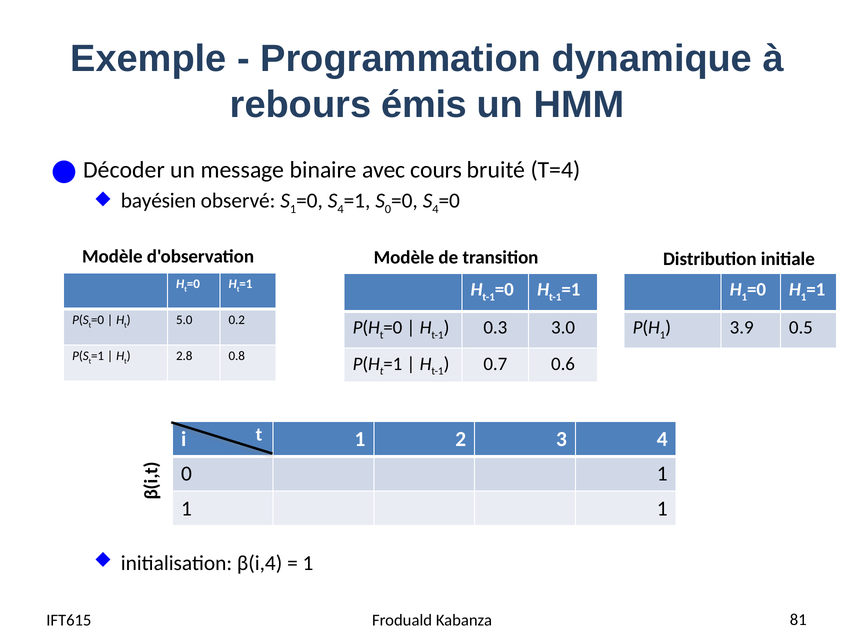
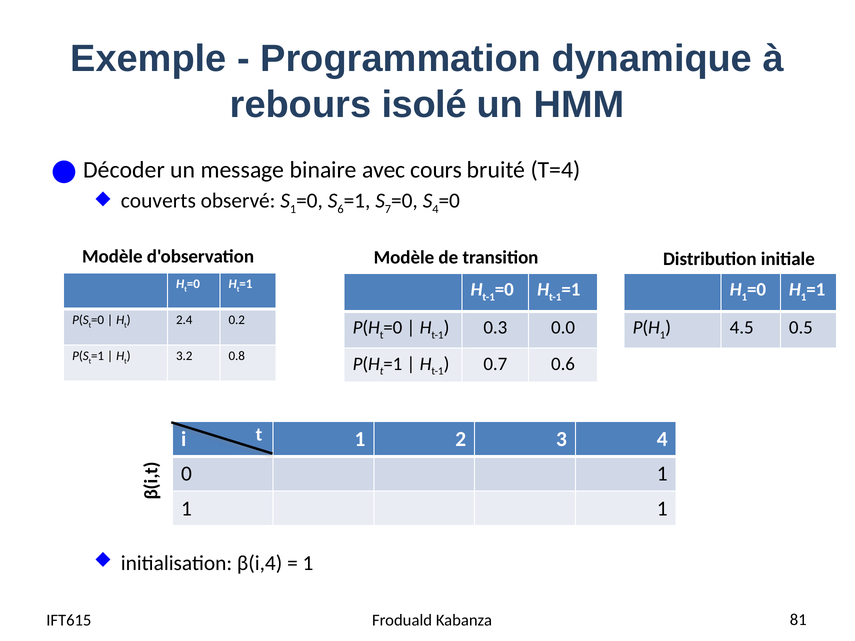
émis: émis -> isolé (424, 105)
bayésien: bayésien -> couverts (158, 201)
4: 4 -> 6 (341, 209)
0: 0 -> 7 (388, 209)
5.0: 5.0 -> 2.4 (184, 320)
3.0: 3.0 -> 0.0 (563, 328)
3.9: 3.9 -> 4.5 (742, 328)
2.8: 2.8 -> 3.2 (184, 356)
